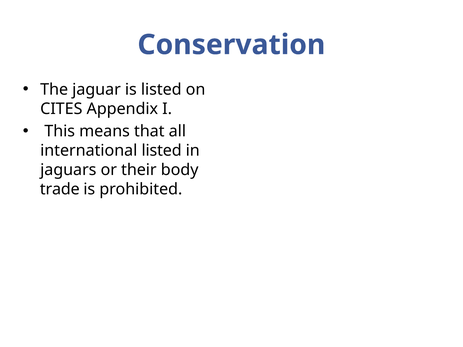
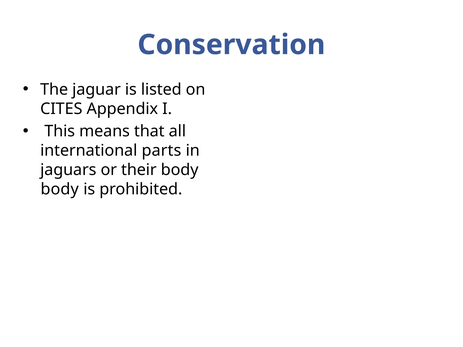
international listed: listed -> parts (161, 151)
trade: trade -> body (60, 189)
